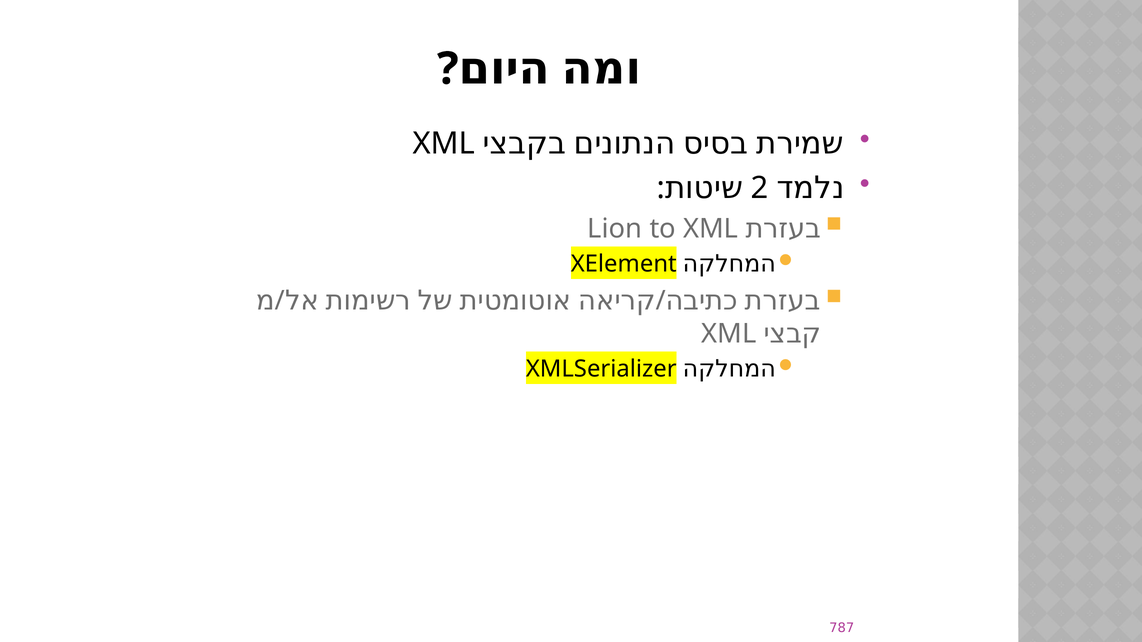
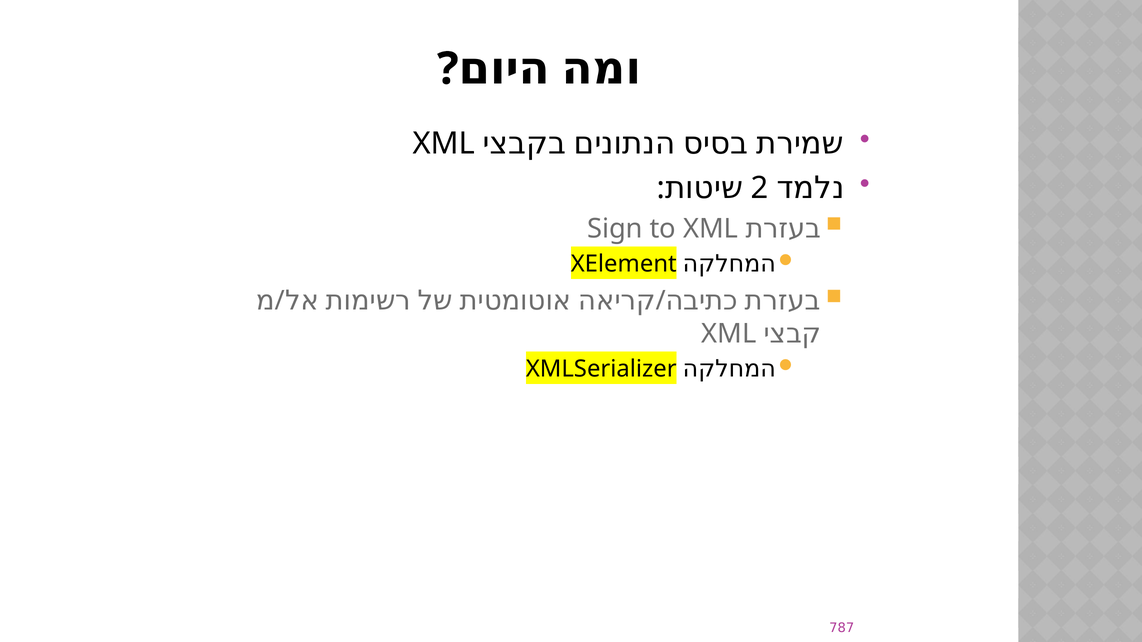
Lion: Lion -> Sign (615, 229)
